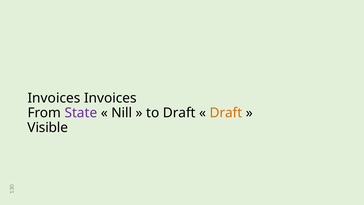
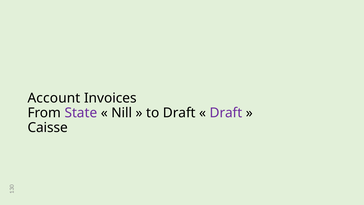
Invoices: Invoices -> Account (54, 98)
Draft colour: orange -> purple (226, 113)
Visible: Visible -> Caisse (48, 127)
